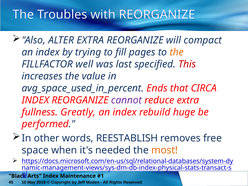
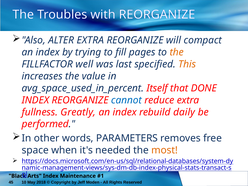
This colour: red -> orange (187, 64)
Ends: Ends -> Itself (157, 88)
CIRCA: CIRCA -> DONE (204, 88)
cannot colour: purple -> blue (127, 100)
huge: huge -> daily (184, 112)
REESTABLISH: REESTABLISH -> PARAMETERS (127, 138)
